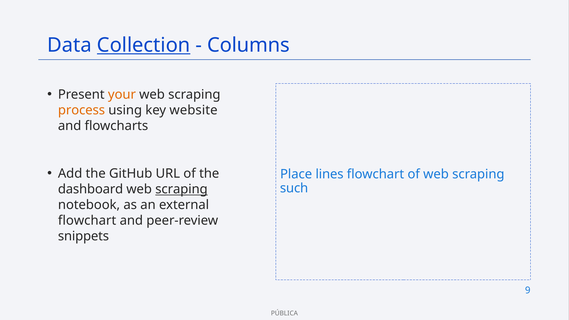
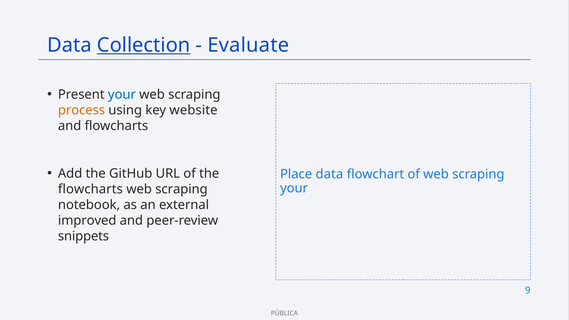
Columns: Columns -> Evaluate (248, 45)
your colour: orange -> blue (122, 95)
Place lines: lines -> data (329, 174)
such: such -> your (294, 188)
dashboard: dashboard -> flowcharts (90, 189)
scraping underline: present -> none (181, 189)
flowchart: flowchart -> improved (87, 221)
